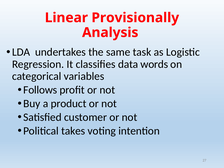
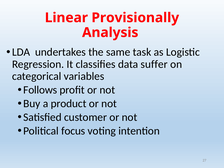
words: words -> suffer (154, 64)
takes: takes -> focus (73, 131)
